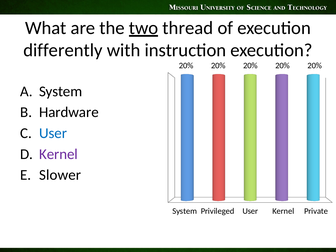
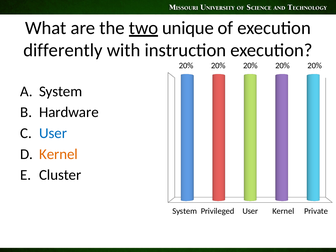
thread: thread -> unique (188, 28)
Kernel colour: purple -> orange (58, 154)
Slower: Slower -> Cluster (60, 175)
